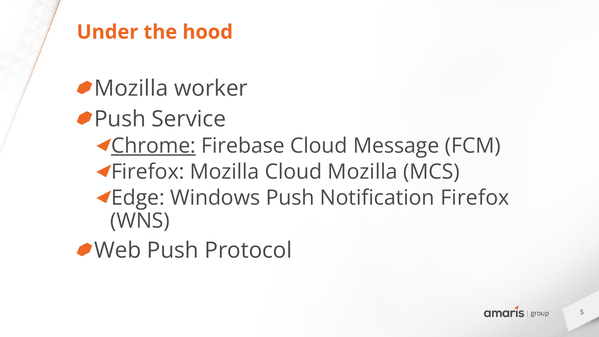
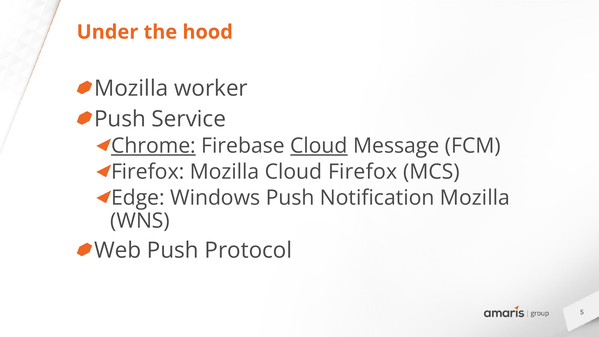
Cloud underline: none -> present (319, 146)
Cloud Mozilla: Mozilla -> Firefox (363, 172)
Notification Firefox: Firefox -> Mozilla (475, 198)
